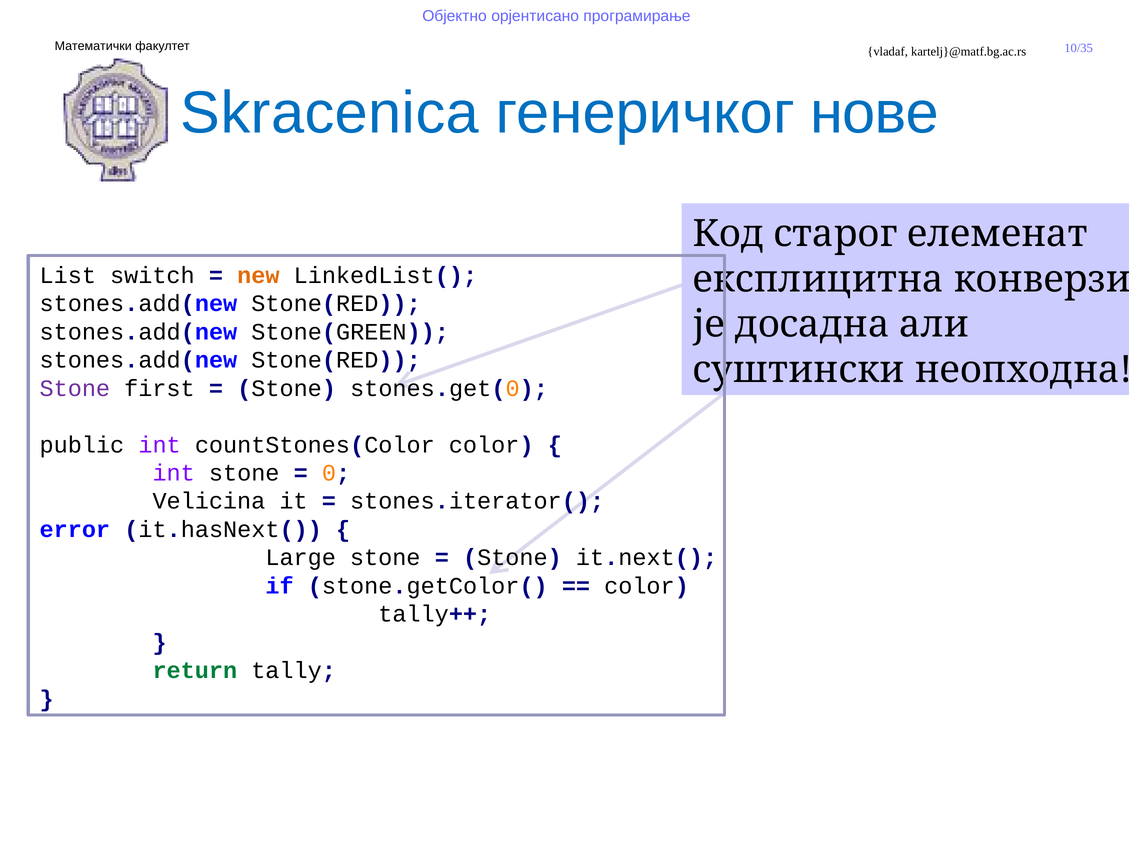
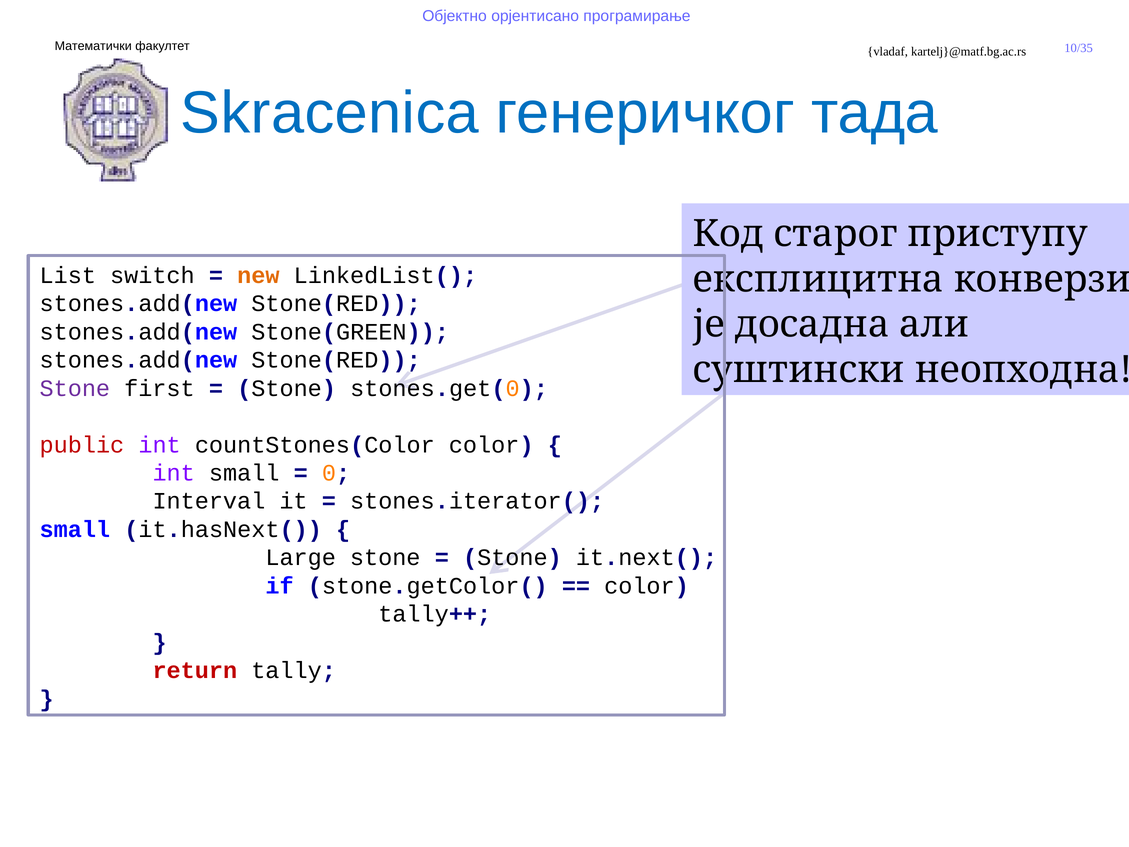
нове: нове -> тада (875, 113)
елеменат: елеменат -> приступу (997, 234)
public colour: black -> red (82, 445)
int stone: stone -> small (244, 473)
Velicina: Velicina -> Interval (209, 501)
error: error -> small (75, 529)
return colour: green -> red (195, 670)
